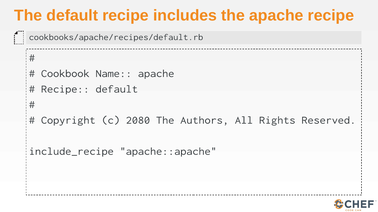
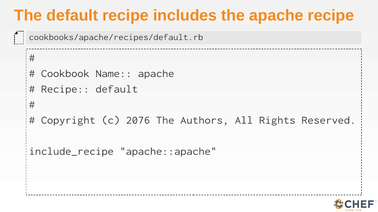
2080: 2080 -> 2076 (138, 120)
